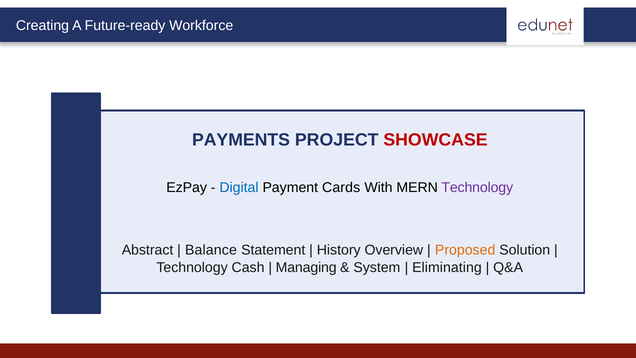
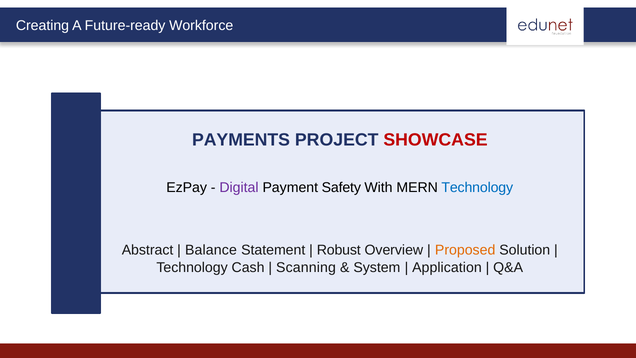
Digital colour: blue -> purple (239, 187)
Cards: Cards -> Safety (341, 187)
Technology colour: purple -> blue (477, 187)
History: History -> Robust (339, 250)
Managing: Managing -> Scanning (306, 268)
Eliminating: Eliminating -> Application (447, 268)
